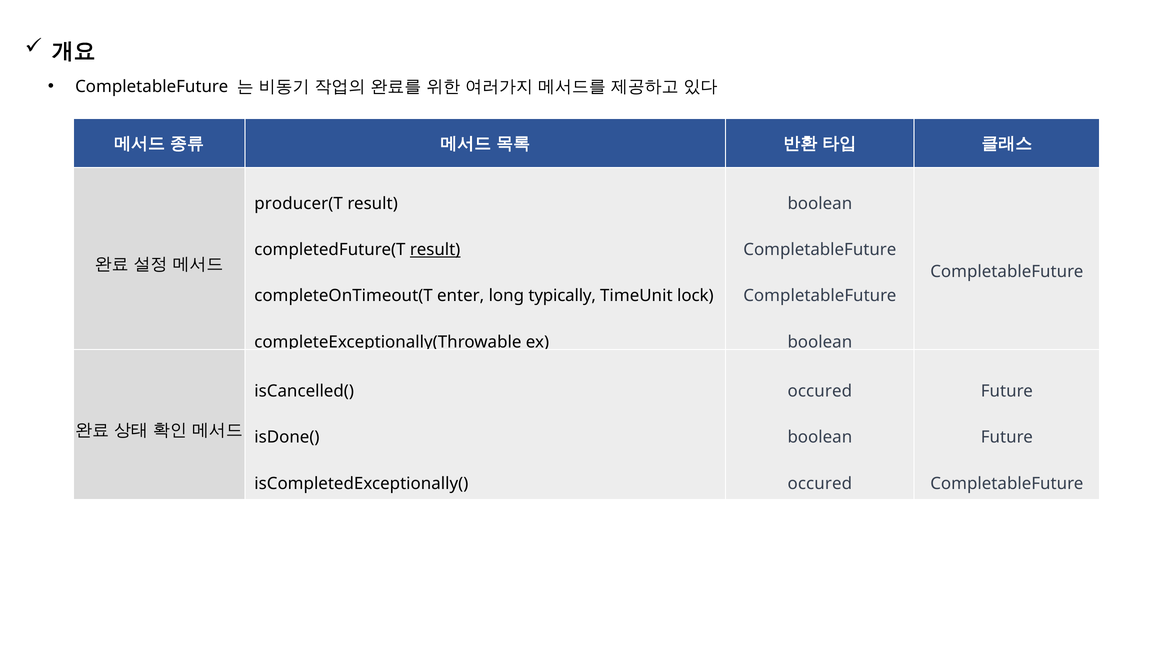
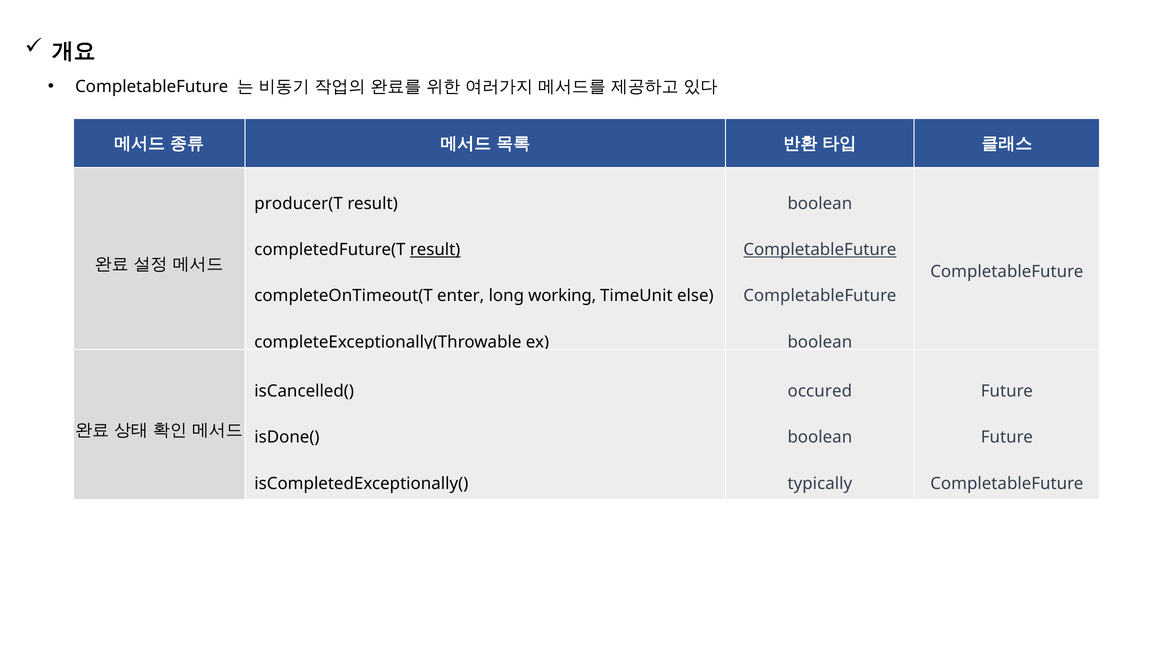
CompletableFuture underline: none -> present (820, 250)
typically: typically -> working (562, 296)
lock: lock -> else (695, 296)
occured: occured -> typically (820, 483)
